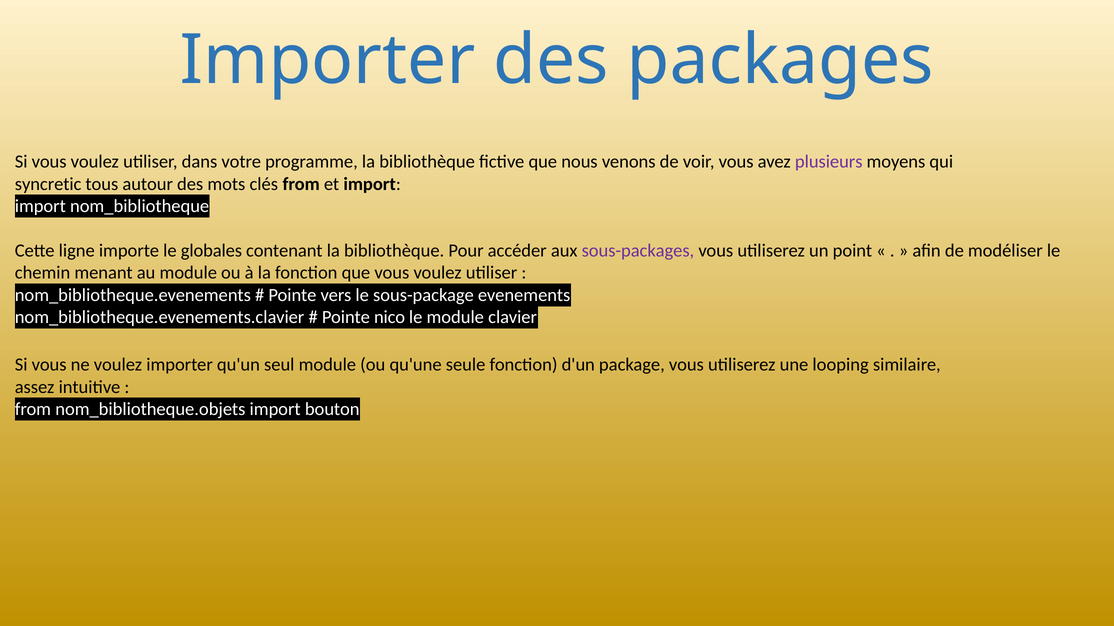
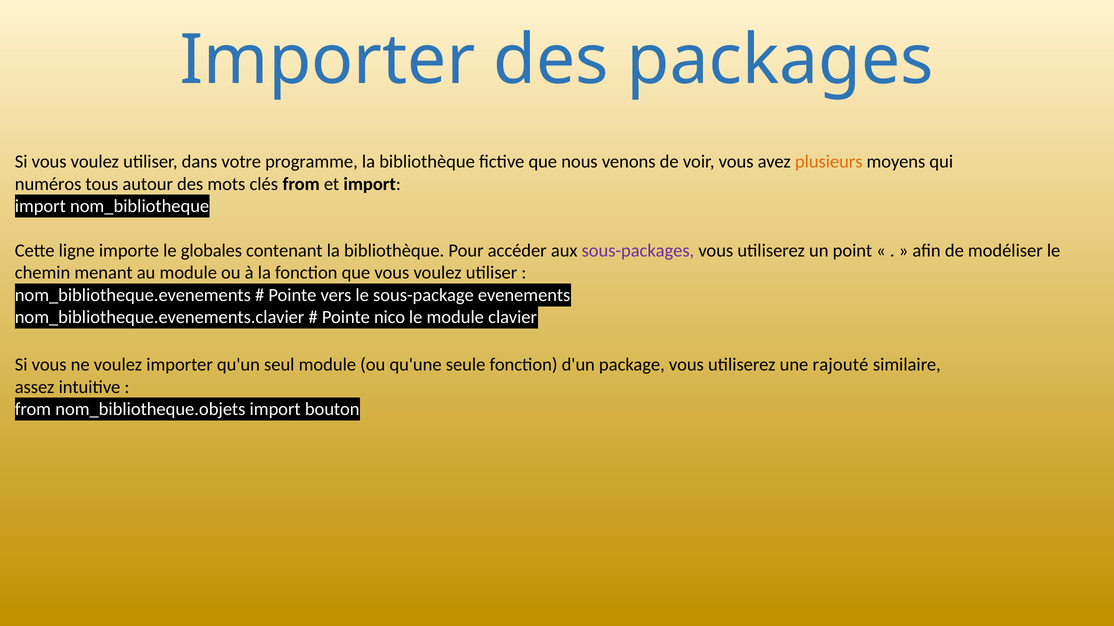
plusieurs colour: purple -> orange (829, 162)
syncretic: syncretic -> numéros (48, 184)
looping: looping -> rajouté (841, 365)
